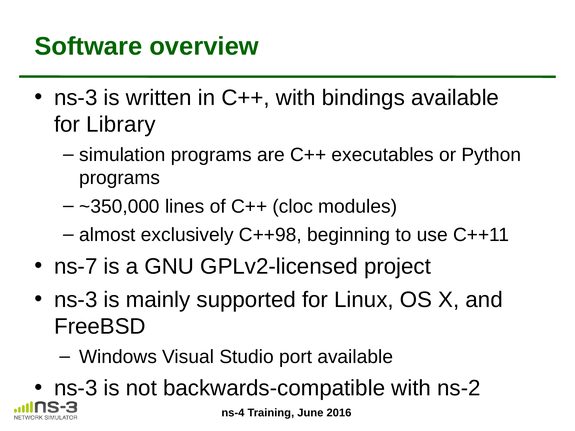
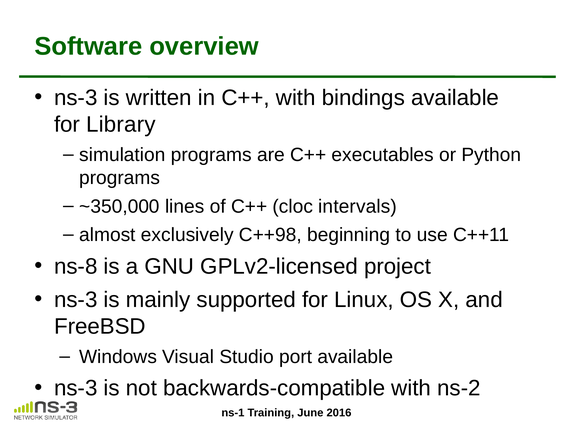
modules: modules -> intervals (358, 206)
ns-7: ns-7 -> ns-8 (76, 267)
ns-4: ns-4 -> ns-1 (233, 413)
